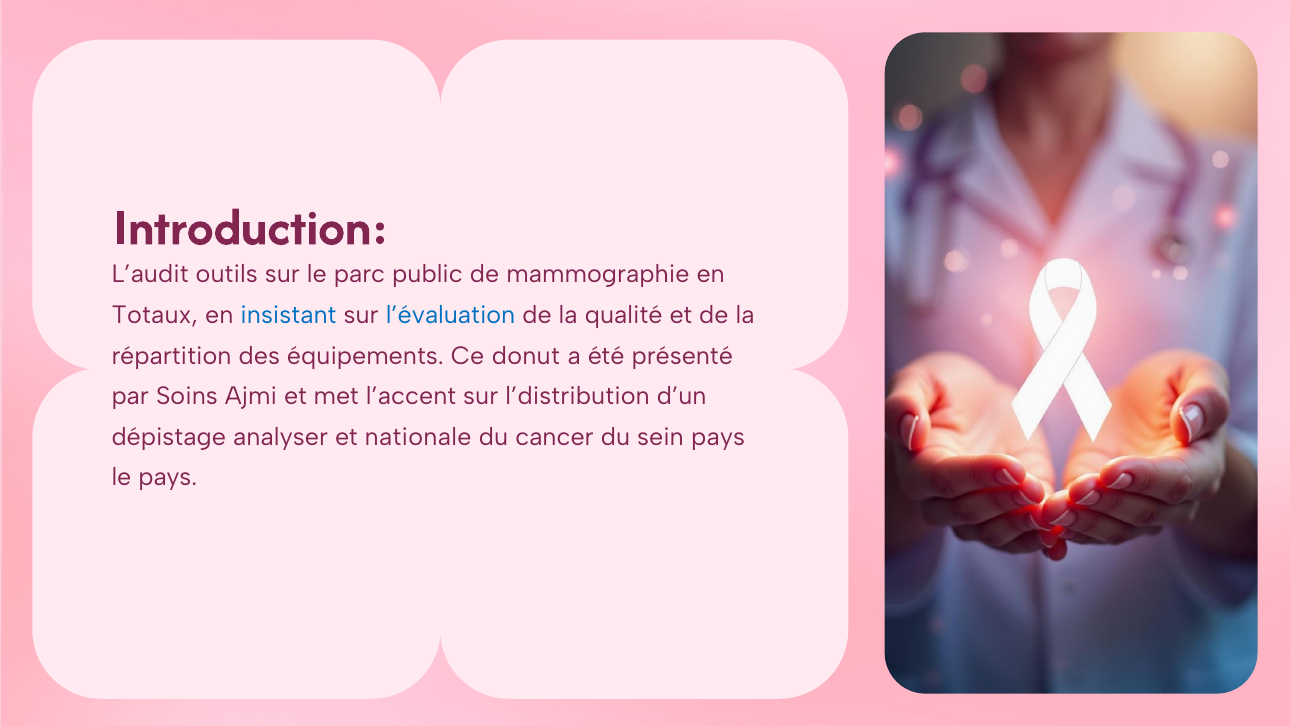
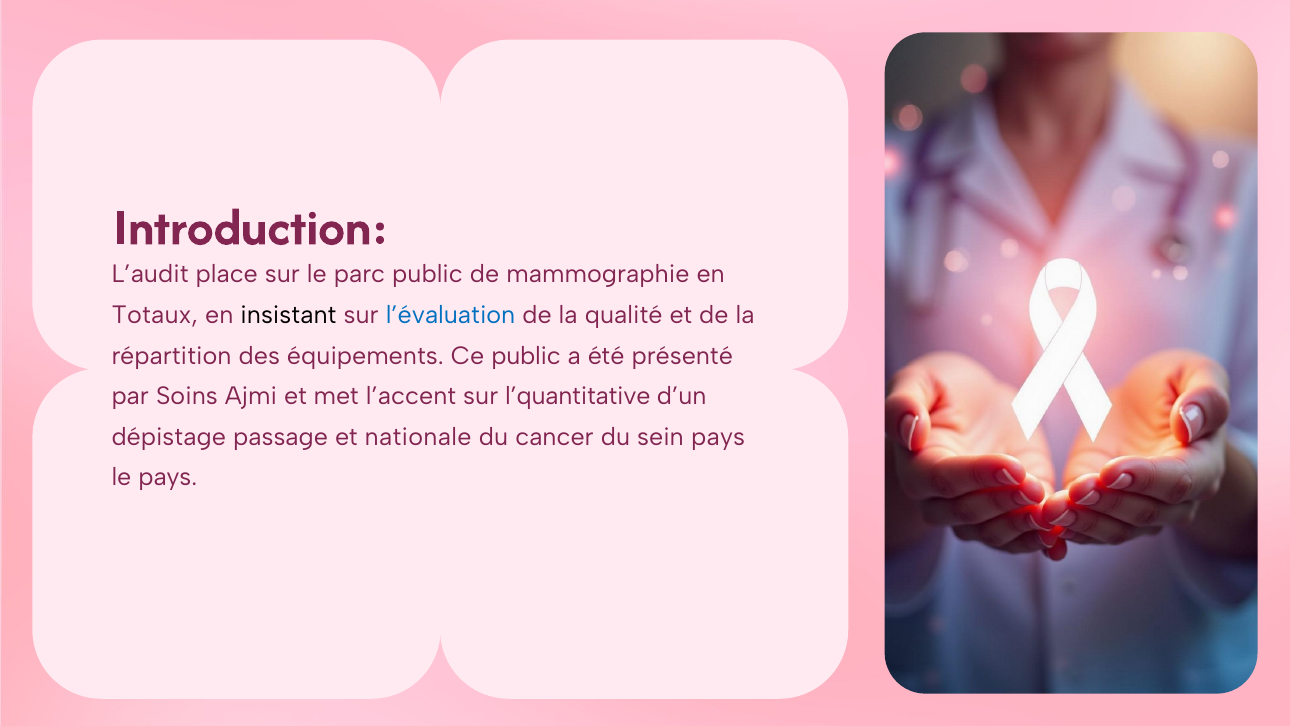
outils: outils -> place (227, 274)
insistant colour: blue -> black (288, 315)
Ce donut: donut -> public (526, 356)
l’distribution: l’distribution -> l’quantitative (578, 396)
analyser: analyser -> passage (281, 437)
